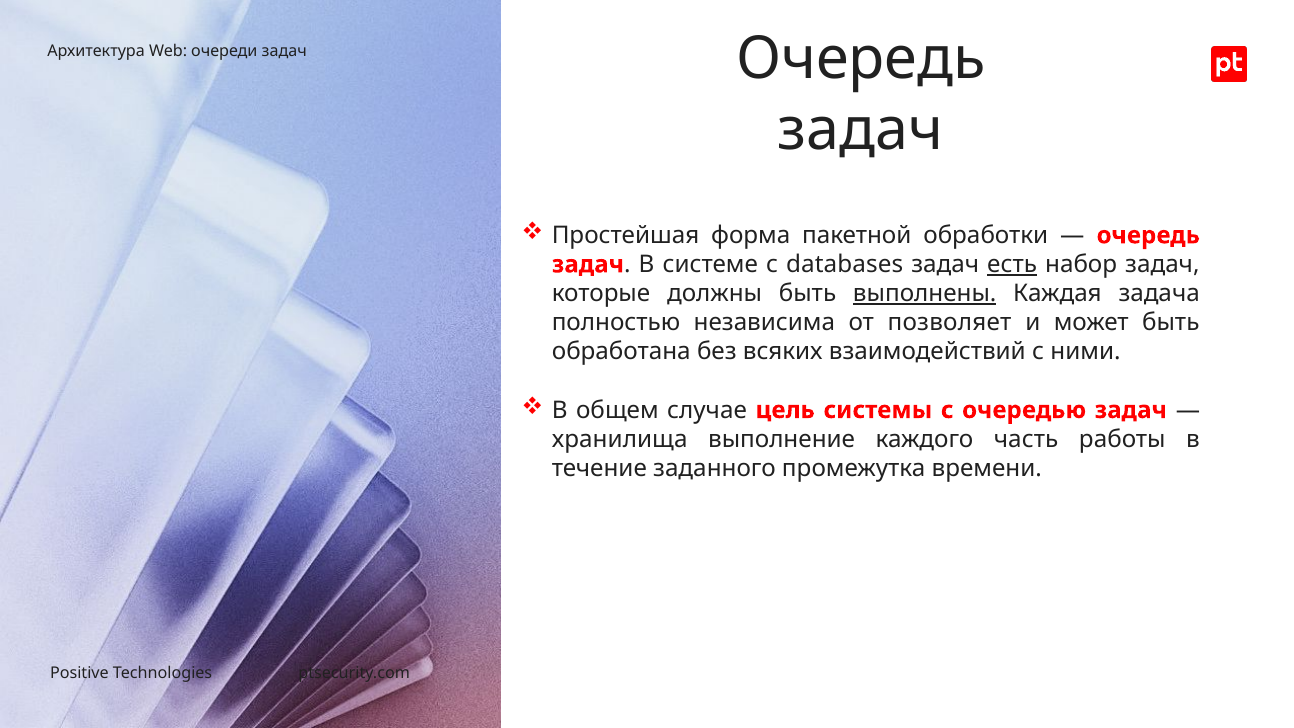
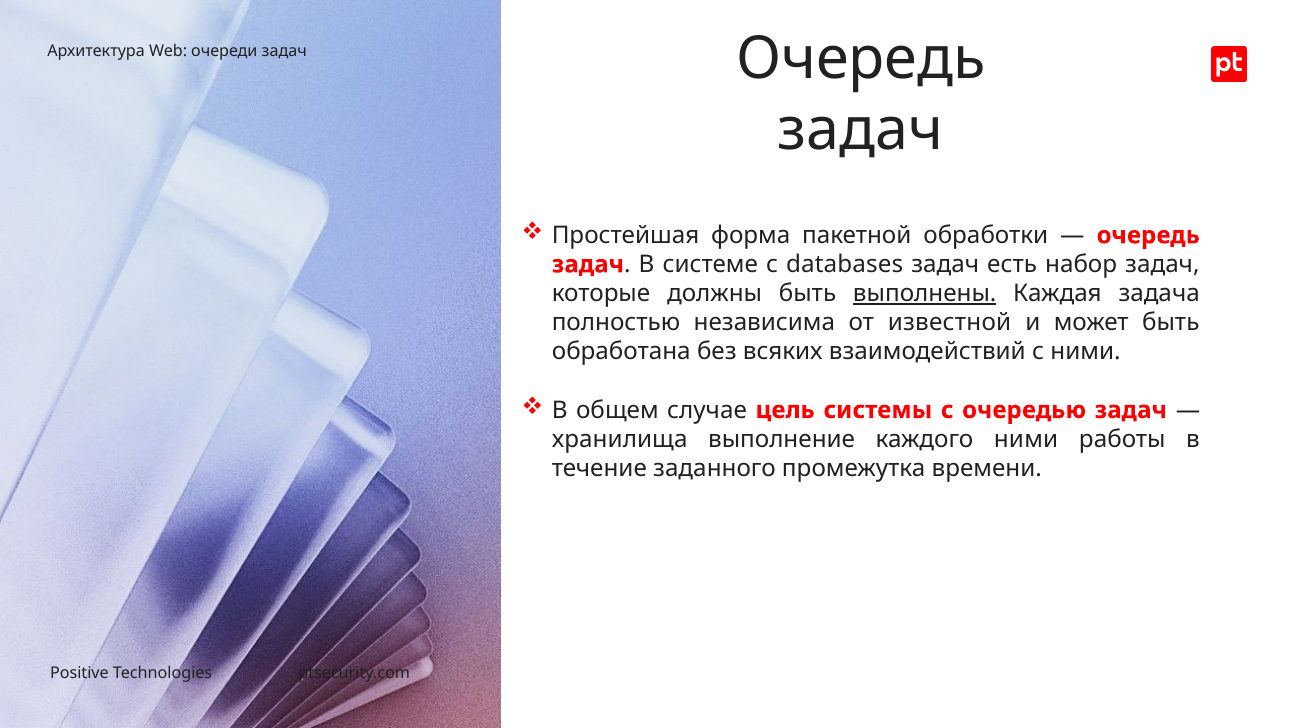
есть underline: present -> none (1012, 264)
позволяет: позволяет -> известной (950, 323)
каждого часть: часть -> ними (1026, 439)
